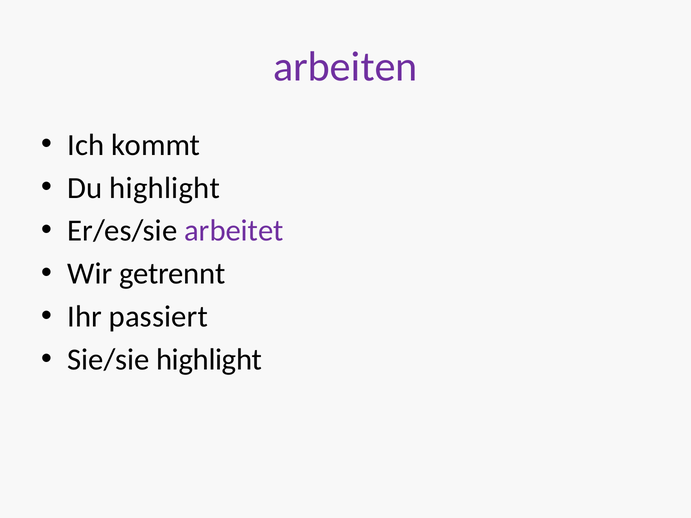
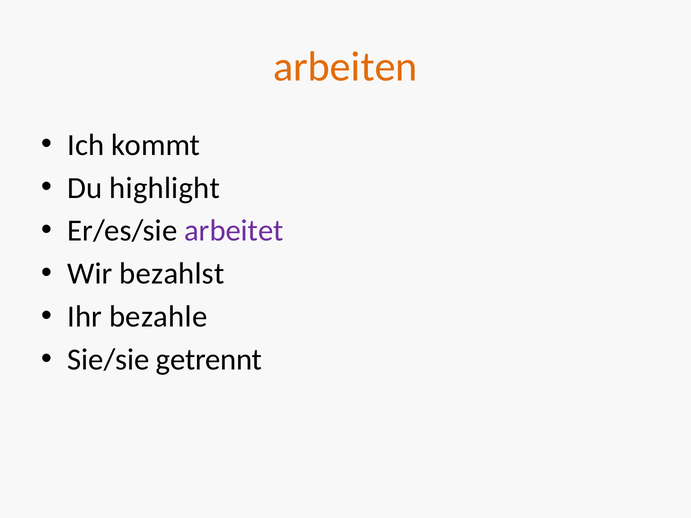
arbeiten colour: purple -> orange (345, 67)
getrennt: getrennt -> bezahlst (172, 274)
passiert: passiert -> bezahle (158, 317)
Sie/sie highlight: highlight -> getrennt (209, 360)
